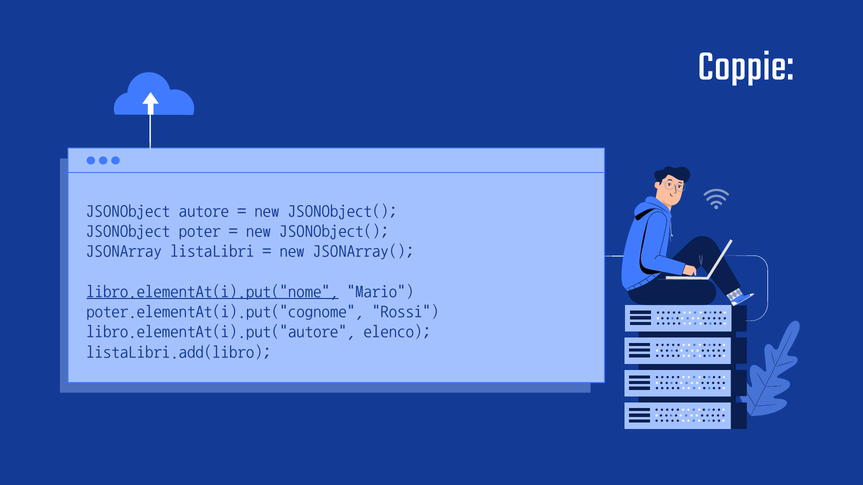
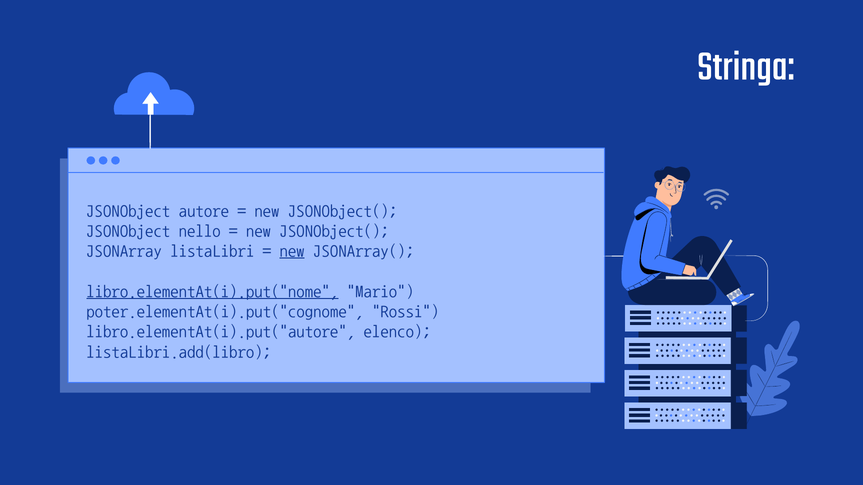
Coppie: Coppie -> Stringa (746, 65)
poter: poter -> nello (200, 231)
new underline: none -> present (292, 251)
